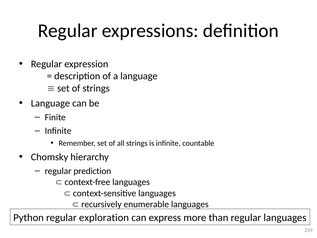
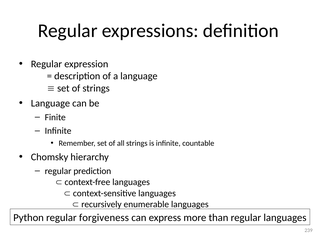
exploration: exploration -> forgiveness (104, 217)
